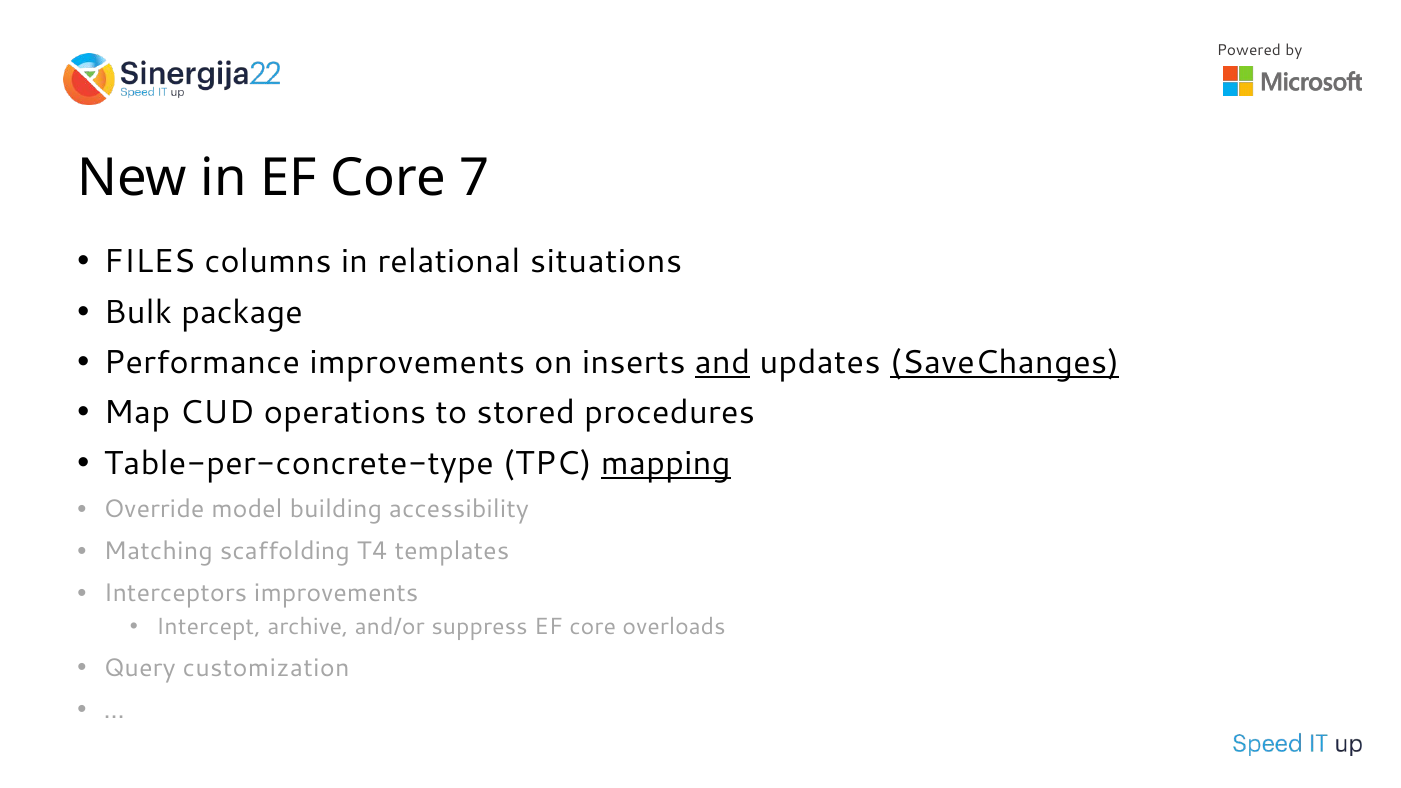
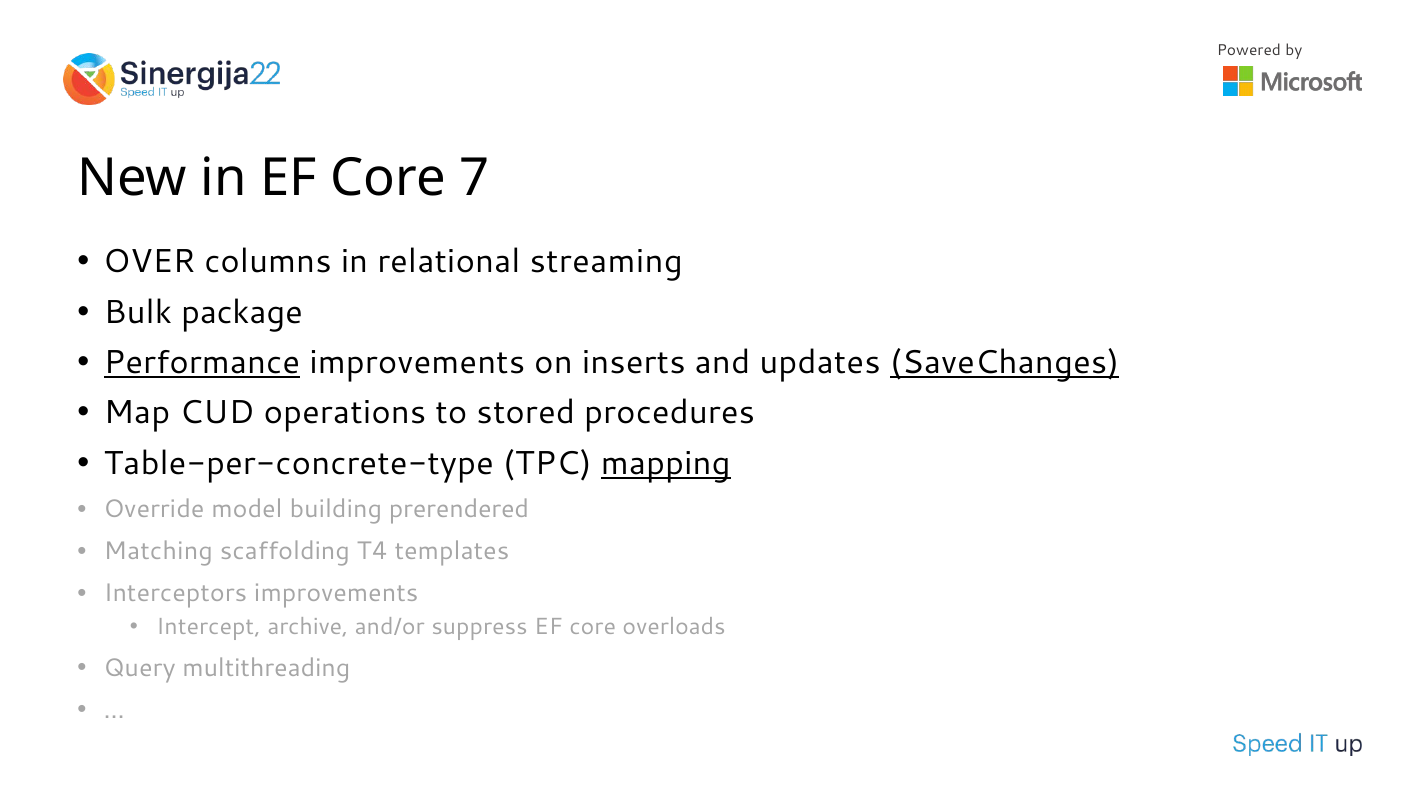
FILES: FILES -> OVER (150, 262)
situations: situations -> streaming (606, 262)
Performance underline: none -> present (202, 363)
and underline: present -> none (722, 363)
accessibility: accessibility -> prerendered (459, 510)
customization: customization -> multithreading (266, 668)
